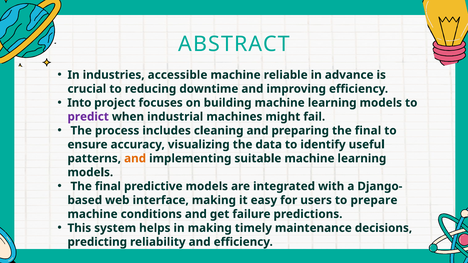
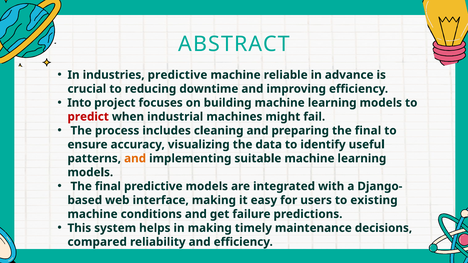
industries accessible: accessible -> predictive (177, 75)
predict colour: purple -> red (88, 117)
prepare: prepare -> existing (374, 200)
predicting: predicting -> compared (97, 242)
